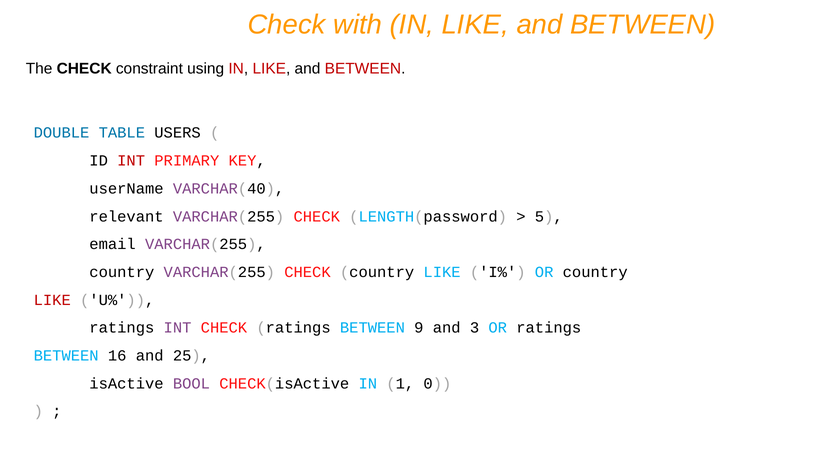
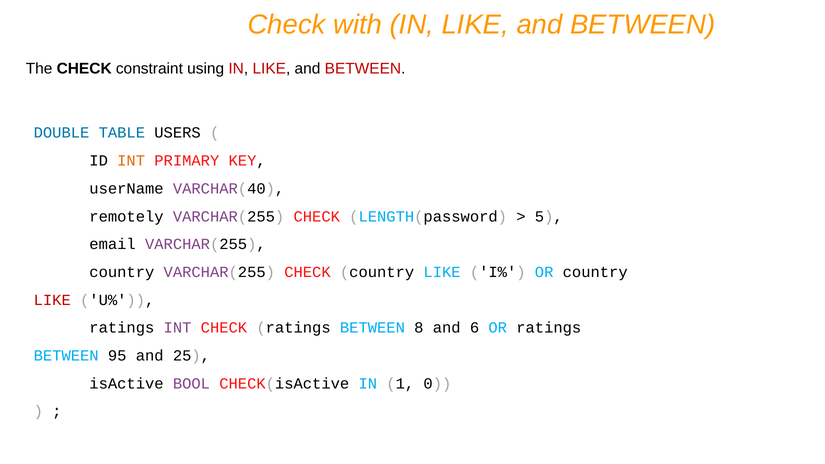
INT colour: red -> orange (131, 161)
relevant: relevant -> remotely (126, 216)
9: 9 -> 8 (419, 328)
3: 3 -> 6 (475, 328)
16: 16 -> 95 (117, 356)
